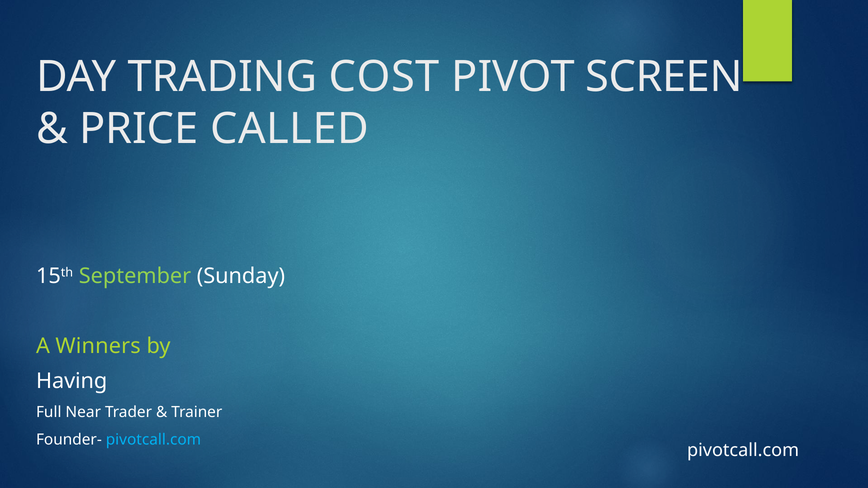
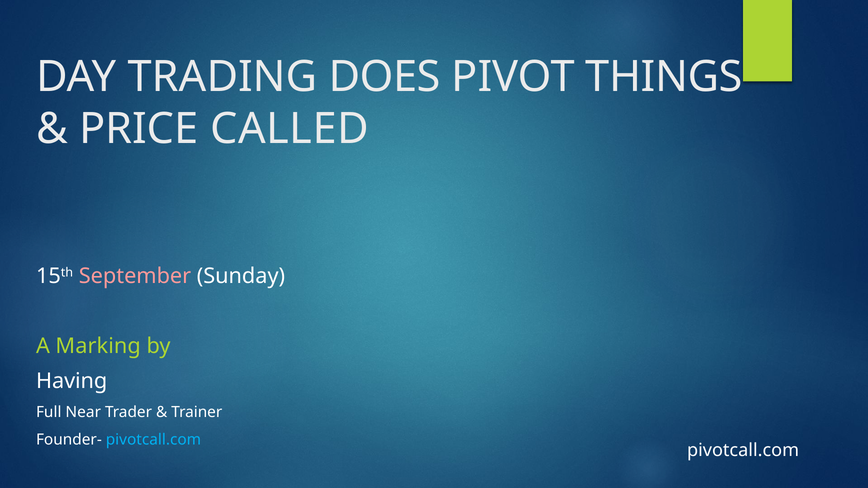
COST: COST -> DOES (385, 77)
SCREEN: SCREEN -> THINGS (664, 77)
September colour: light green -> pink (135, 276)
Winners: Winners -> Marking (98, 346)
